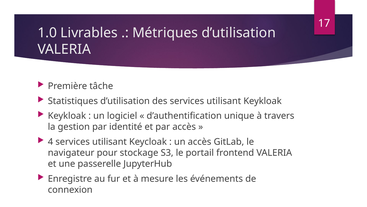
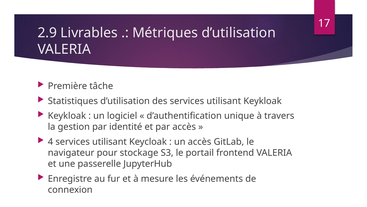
1.0: 1.0 -> 2.9 (47, 33)
